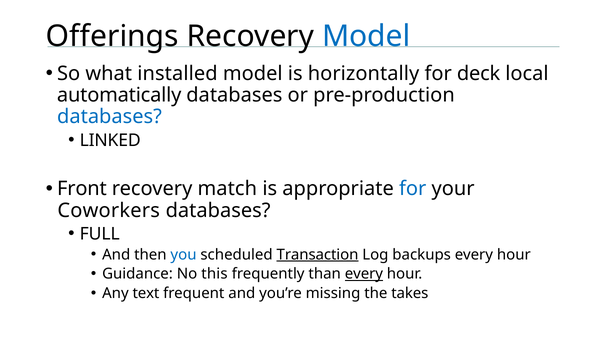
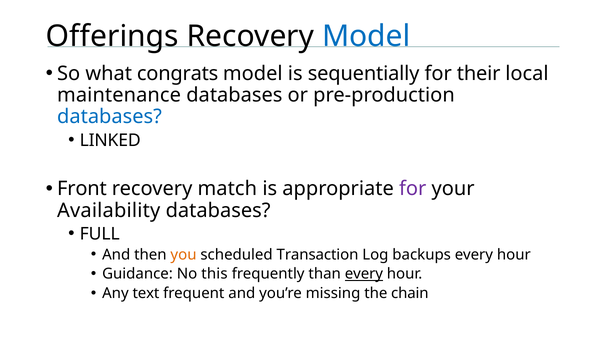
installed: installed -> congrats (178, 74)
horizontally: horizontally -> sequentially (364, 74)
deck: deck -> their (479, 74)
automatically: automatically -> maintenance (119, 95)
for colour: blue -> purple (413, 189)
Coworkers: Coworkers -> Availability (109, 210)
you colour: blue -> orange (184, 255)
Transaction underline: present -> none (318, 255)
takes: takes -> chain (410, 293)
